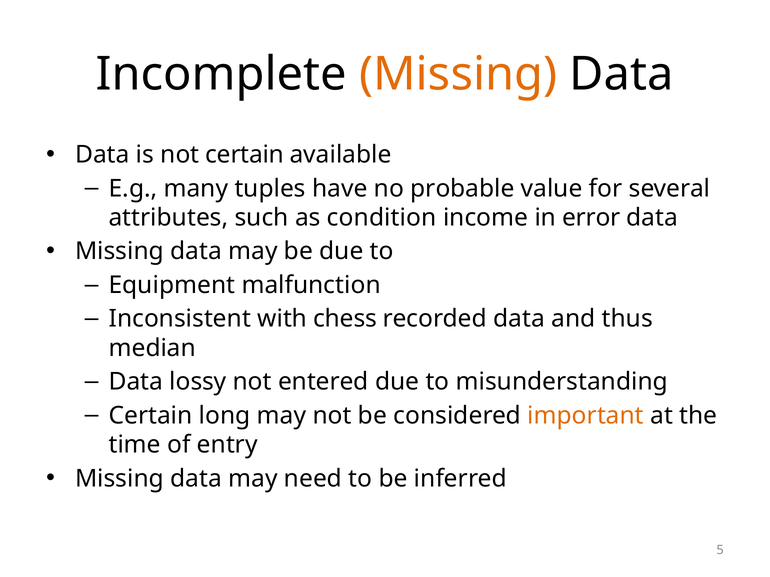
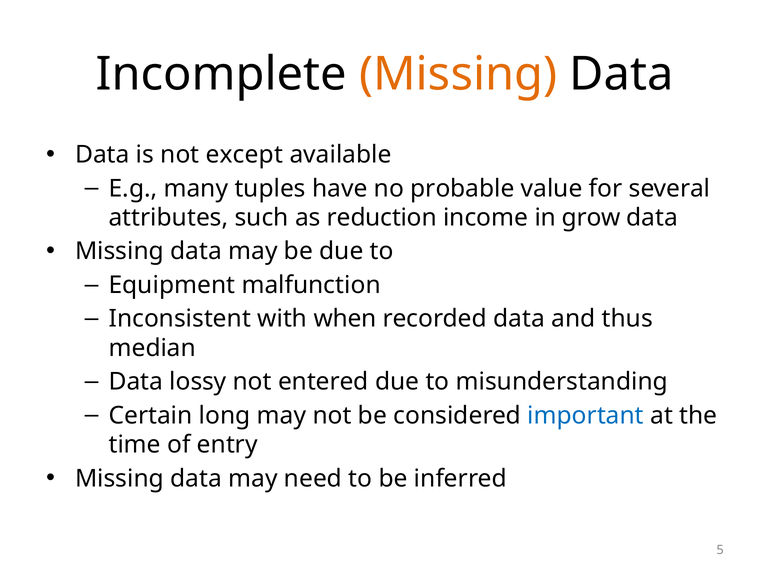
not certain: certain -> except (244, 155)
condition: condition -> reduction (382, 218)
error: error -> grow (591, 218)
chess: chess -> when (345, 319)
important colour: orange -> blue (586, 416)
